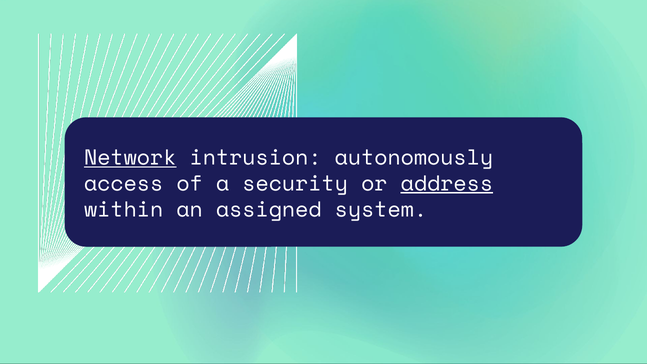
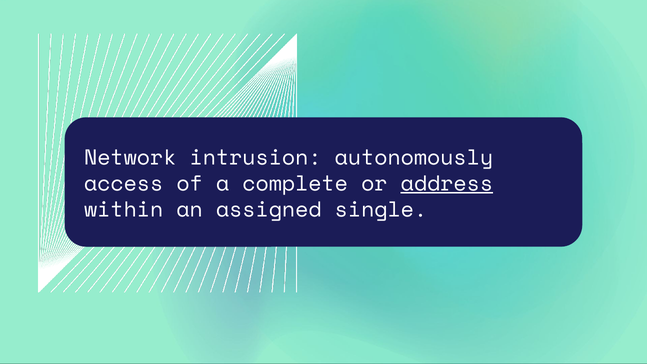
Network underline: present -> none (130, 158)
security: security -> complete (295, 183)
system: system -> single (381, 209)
